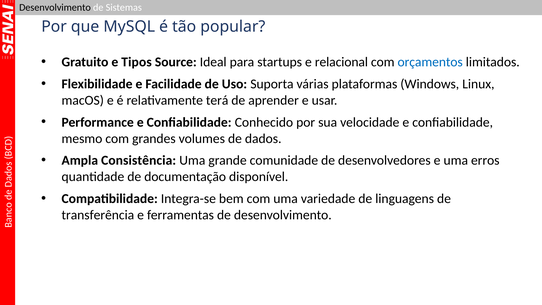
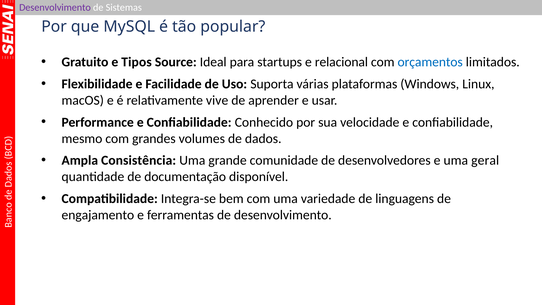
Desenvolvimento colour: black -> purple (55, 8)
terá: terá -> vive (217, 100)
erros: erros -> geral (485, 160)
transferência: transferência -> engajamento (98, 215)
